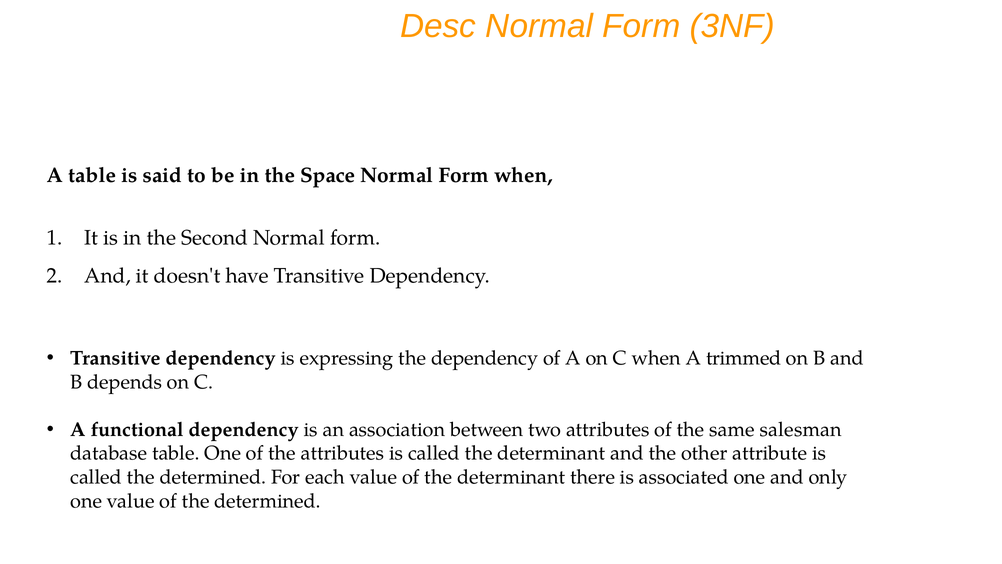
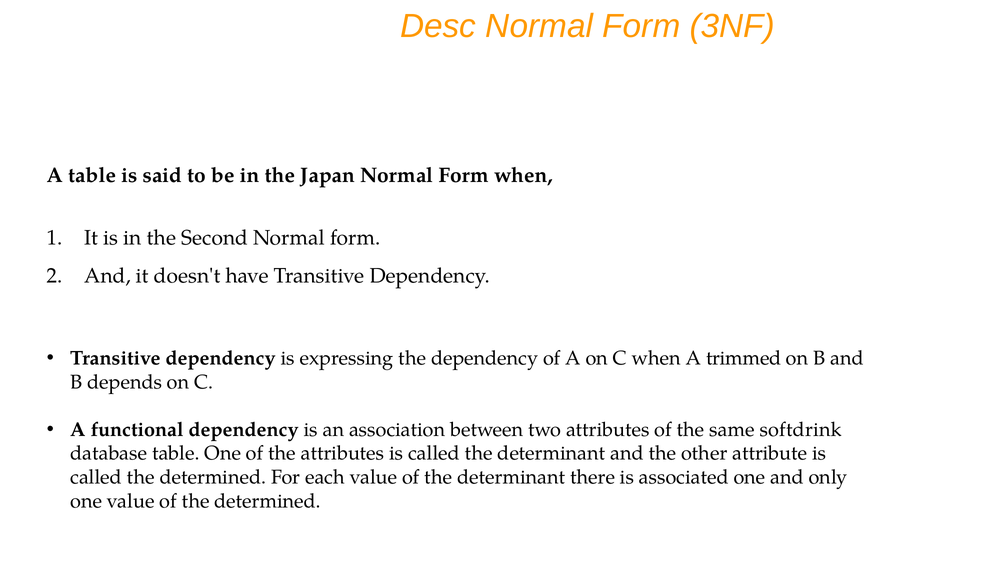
Space: Space -> Japan (328, 175)
salesman: salesman -> softdrink (801, 429)
